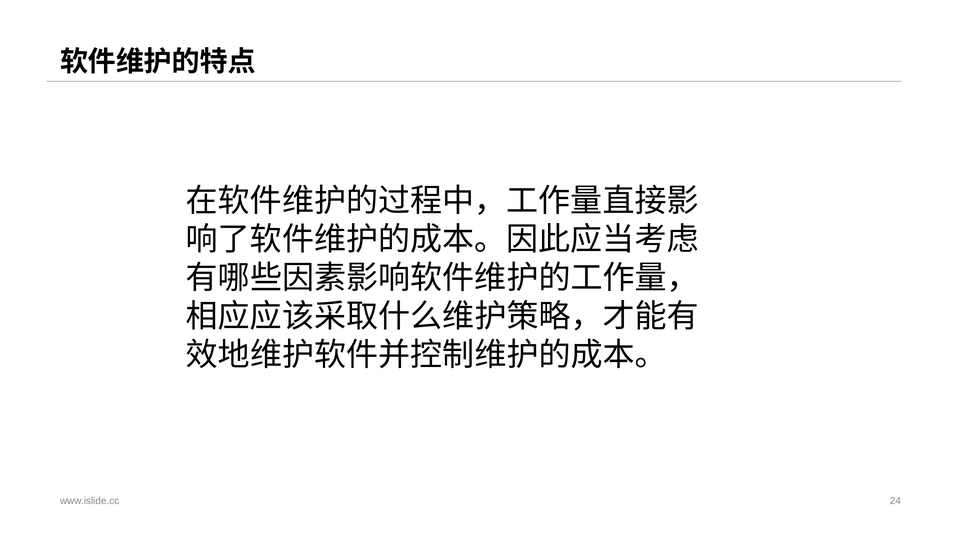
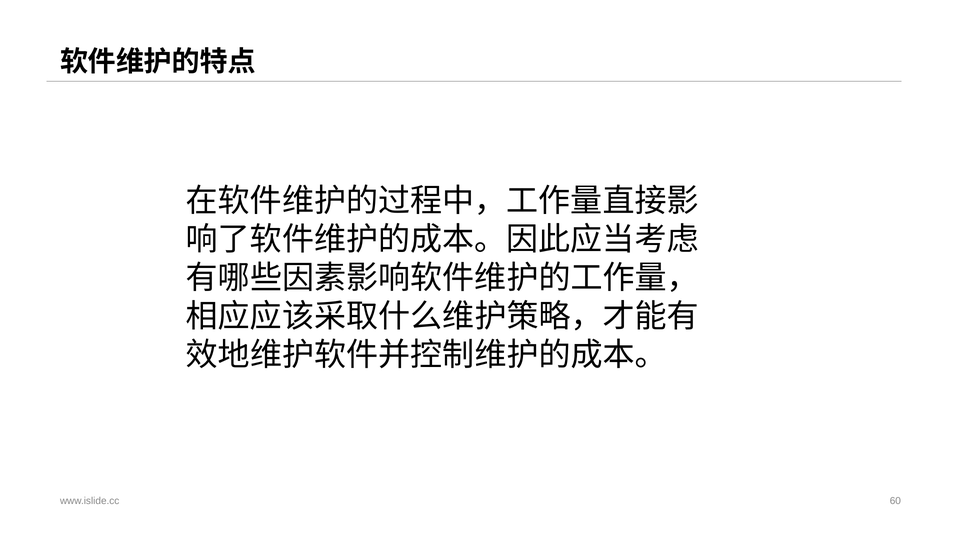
24: 24 -> 60 (895, 501)
